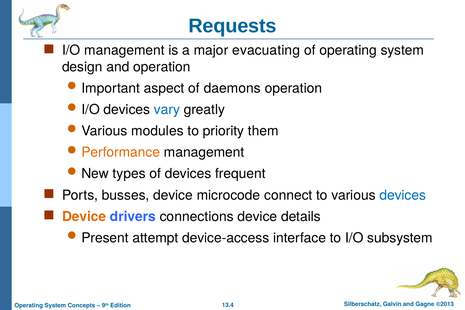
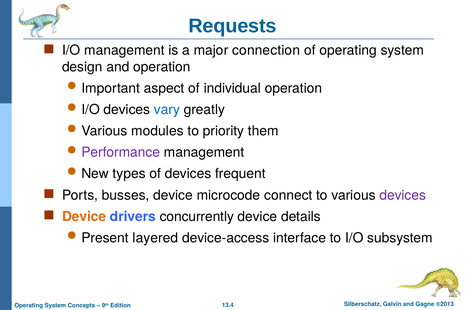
evacuating: evacuating -> connection (266, 50)
daemons: daemons -> individual (232, 88)
Performance colour: orange -> purple (121, 152)
devices colour: blue -> purple (403, 195)
connections: connections -> concurrently (197, 216)
attempt: attempt -> layered (155, 238)
